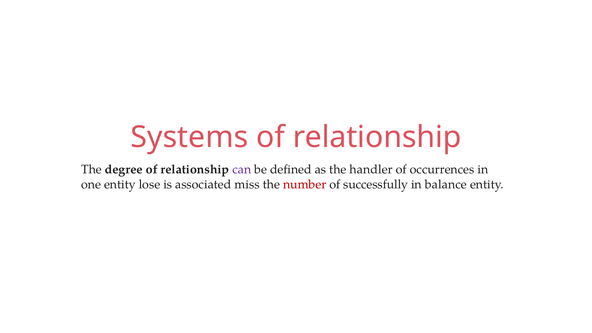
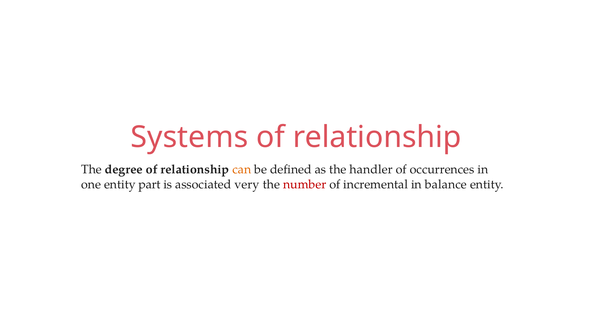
can colour: purple -> orange (242, 170)
lose: lose -> part (150, 184)
miss: miss -> very (247, 184)
successfully: successfully -> incremental (376, 184)
